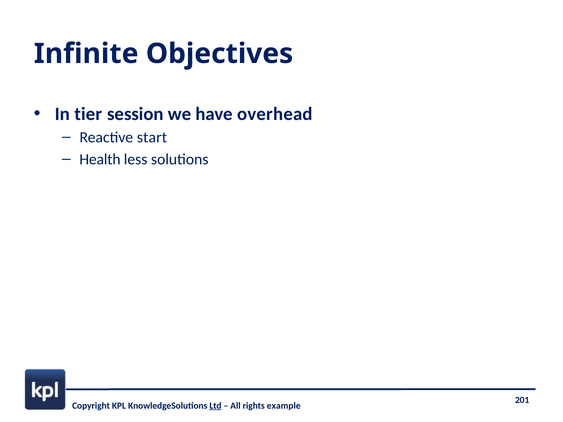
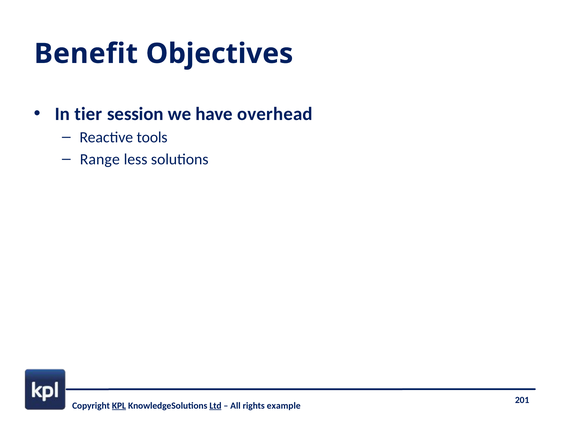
Infinite: Infinite -> Benefit (86, 54)
start: start -> tools (152, 137)
Health: Health -> Range (100, 159)
KPL underline: none -> present (119, 406)
